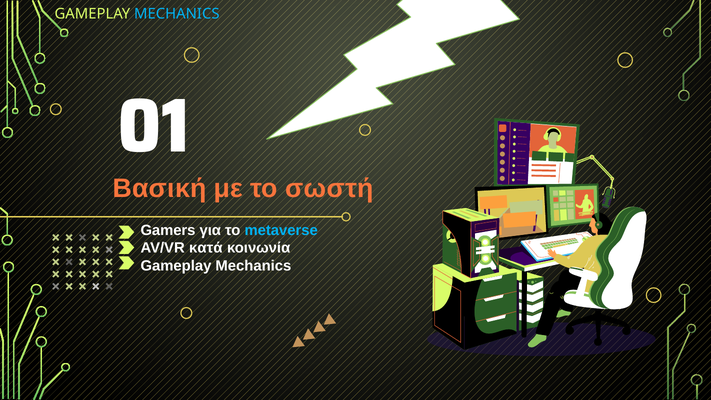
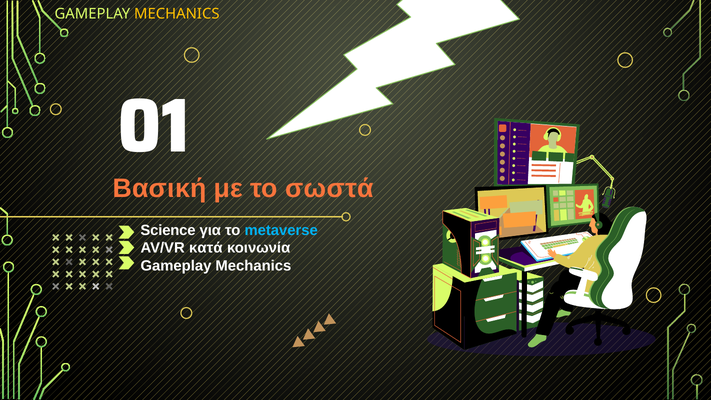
MECHANICS colour: light blue -> yellow (177, 14)
σωστή: σωστή -> σωστά (329, 188)
Gamers: Gamers -> Science (168, 230)
